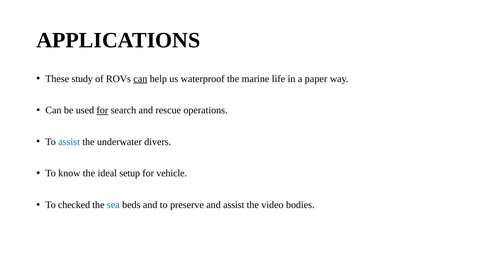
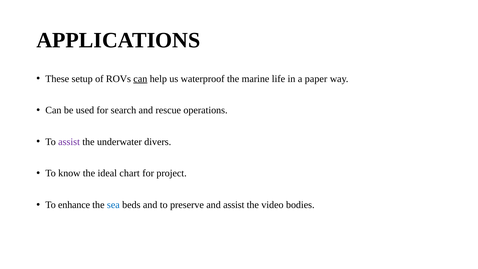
study: study -> setup (82, 79)
for underline: present -> none (102, 110)
assist colour: blue -> purple (69, 142)
setup: setup -> chart (130, 173)
vehicle: vehicle -> project (172, 173)
checked: checked -> enhance (74, 205)
